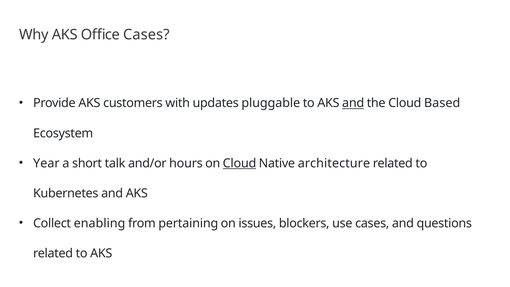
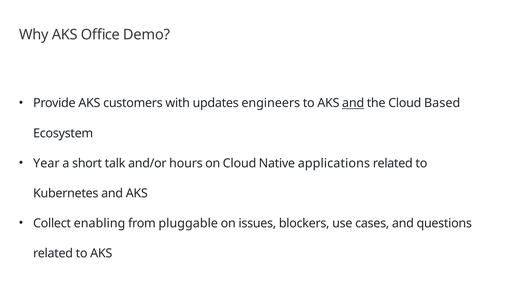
Office Cases: Cases -> Demo (146, 35)
pluggable: pluggable -> engineers (271, 103)
Cloud underline: present -> none (240, 163)
architecture: architecture -> applications (334, 163)
pertaining: pertaining -> pluggable (188, 223)
